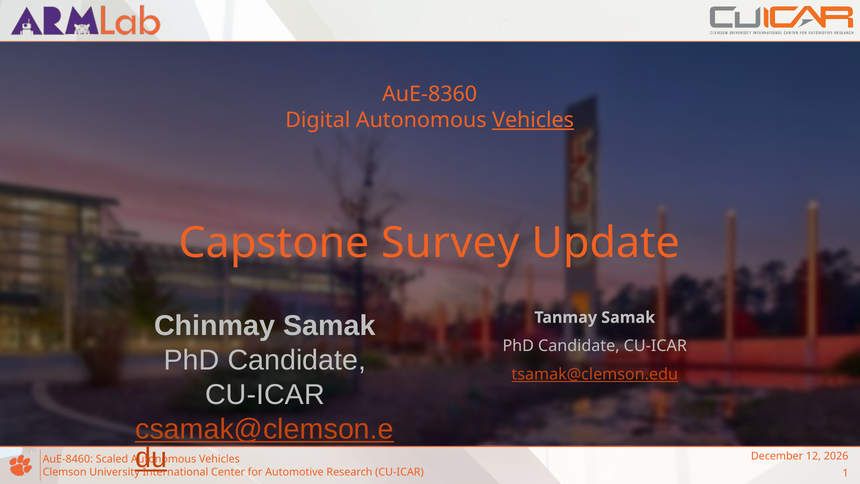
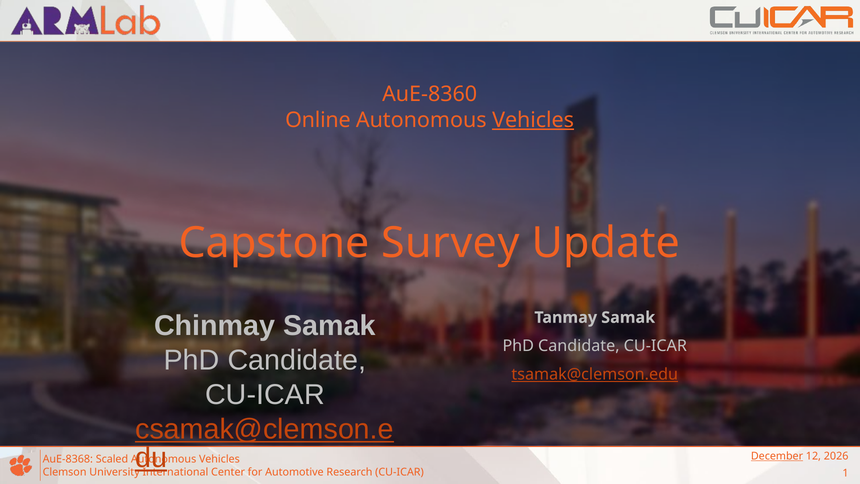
Digital: Digital -> Online (318, 120)
December underline: none -> present (777, 456)
AuE-8460: AuE-8460 -> AuE-8368 (68, 459)
